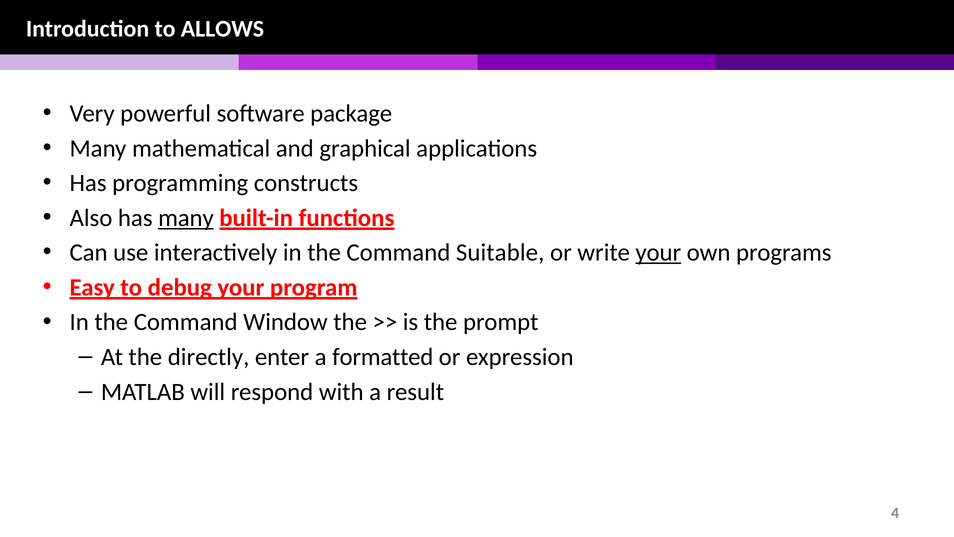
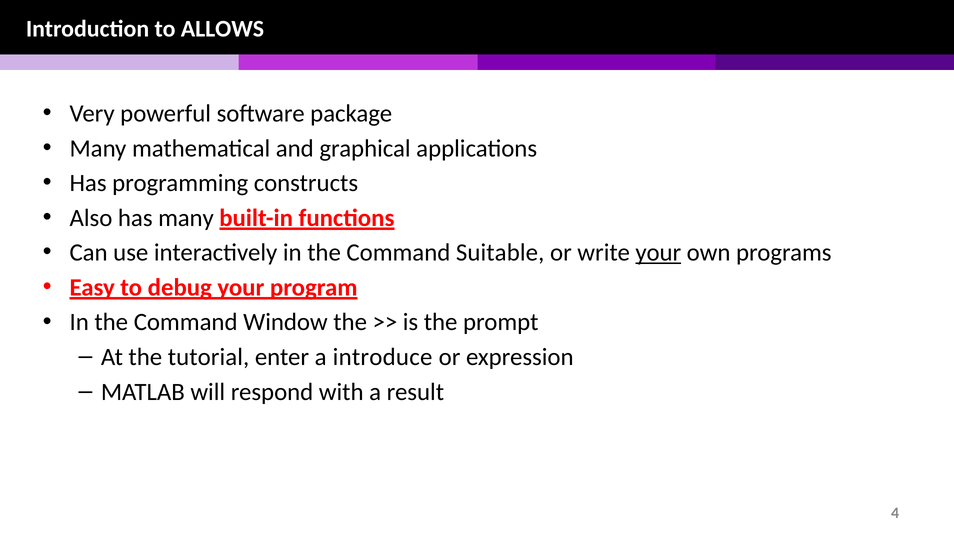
many underline: present -> none (186, 218)
directly: directly -> tutorial (209, 357)
formatted: formatted -> introduce (383, 357)
